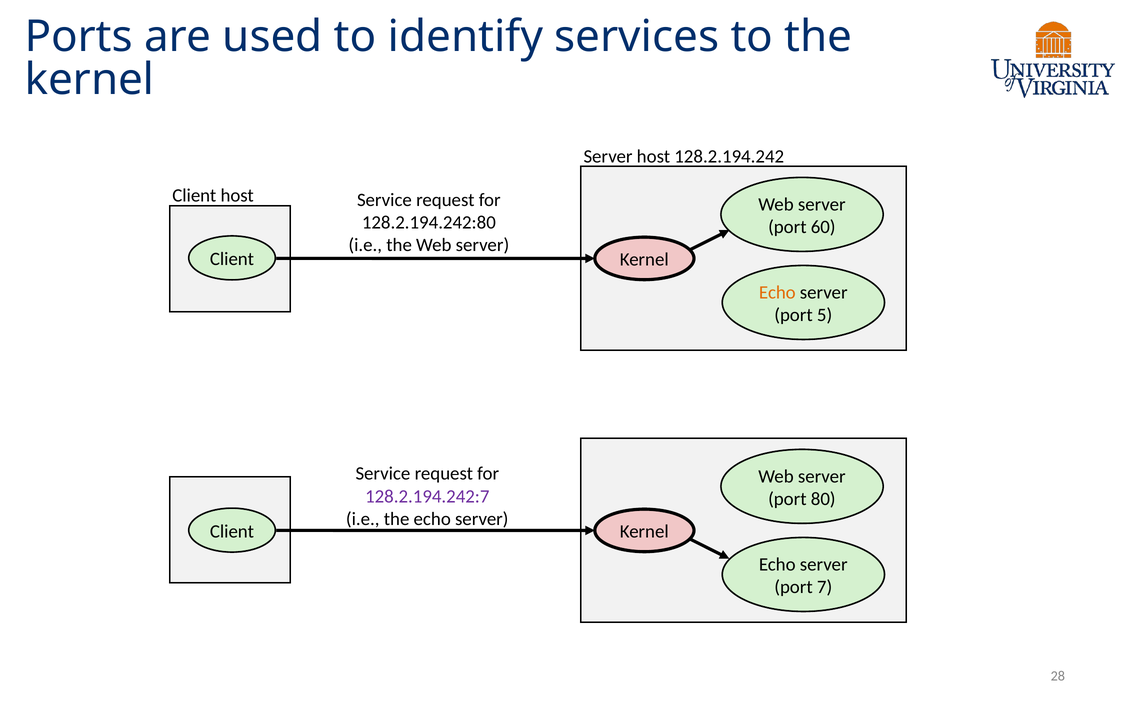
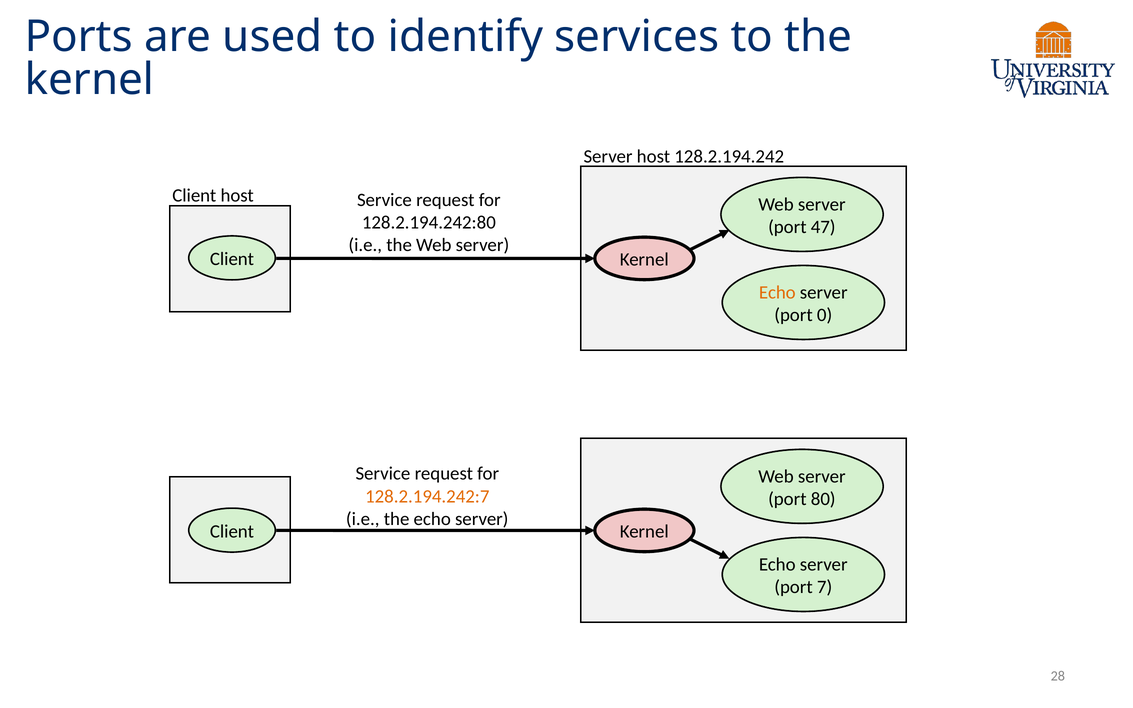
60: 60 -> 47 (823, 227)
5: 5 -> 0 (825, 315)
128.2.194.242:7 colour: purple -> orange (427, 496)
